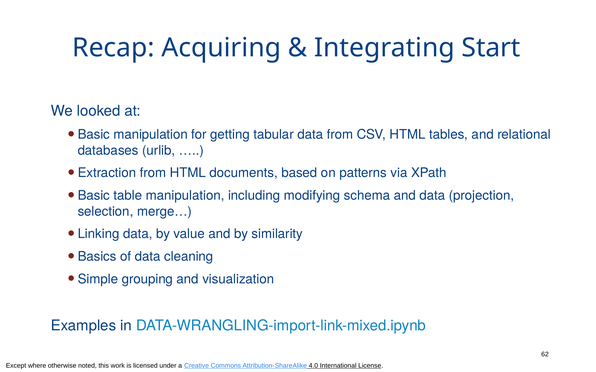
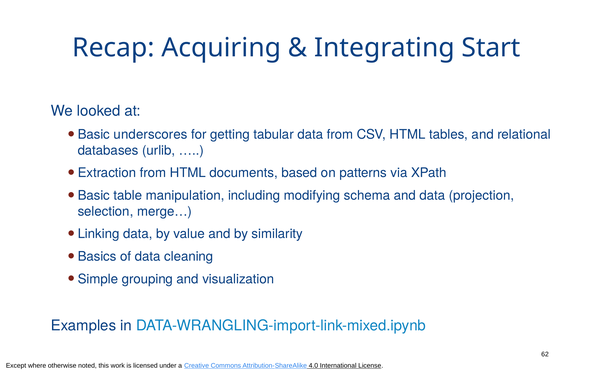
Basic manipulation: manipulation -> underscores (151, 135)
